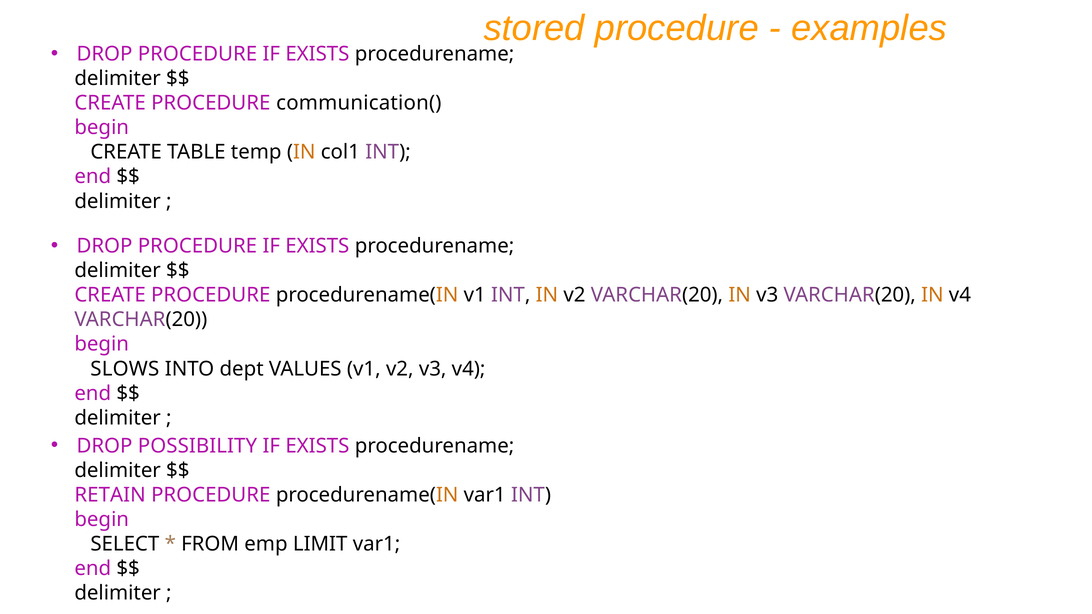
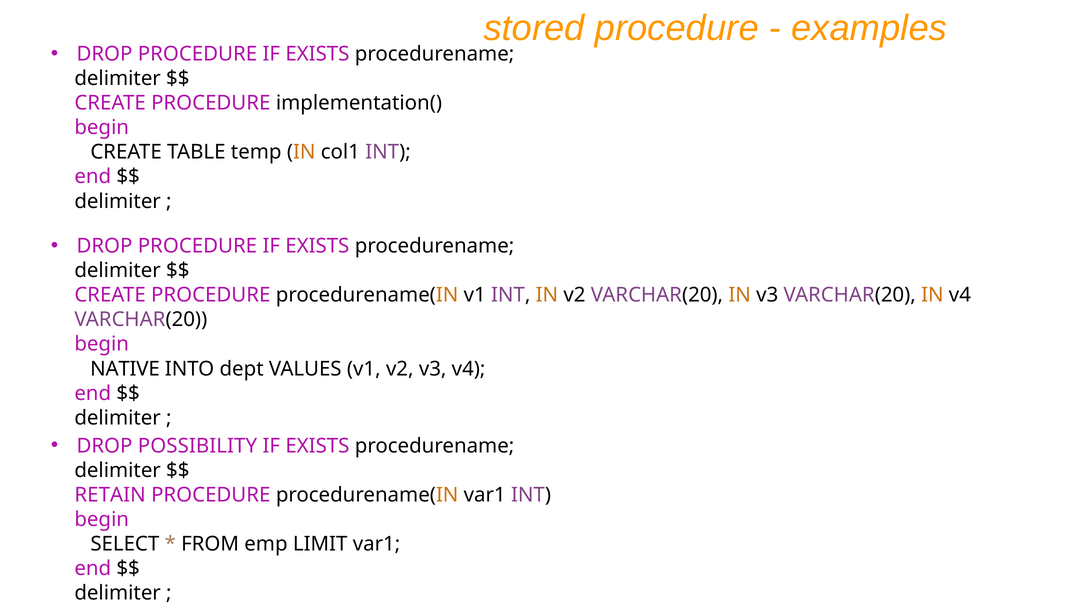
communication(: communication( -> implementation( (359, 103)
SLOWS: SLOWS -> NATIVE (125, 369)
